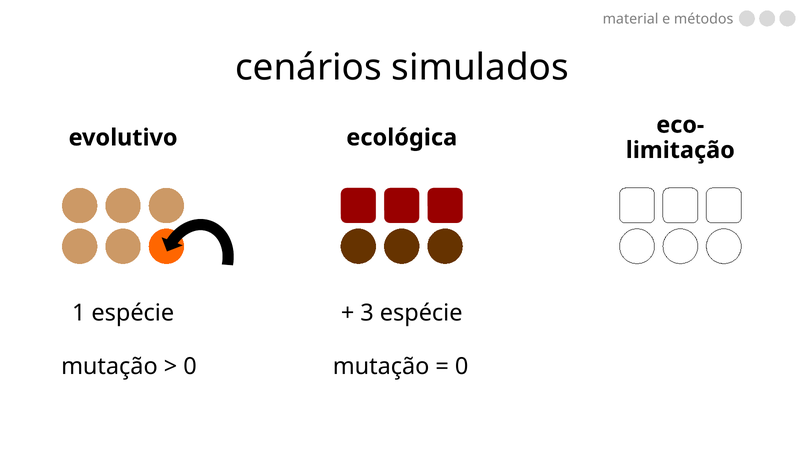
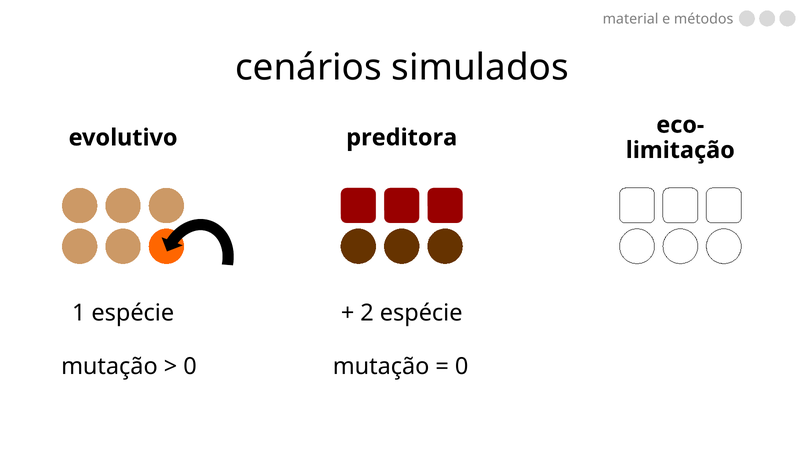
ecológica: ecológica -> preditora (402, 138)
3: 3 -> 2 (367, 313)
